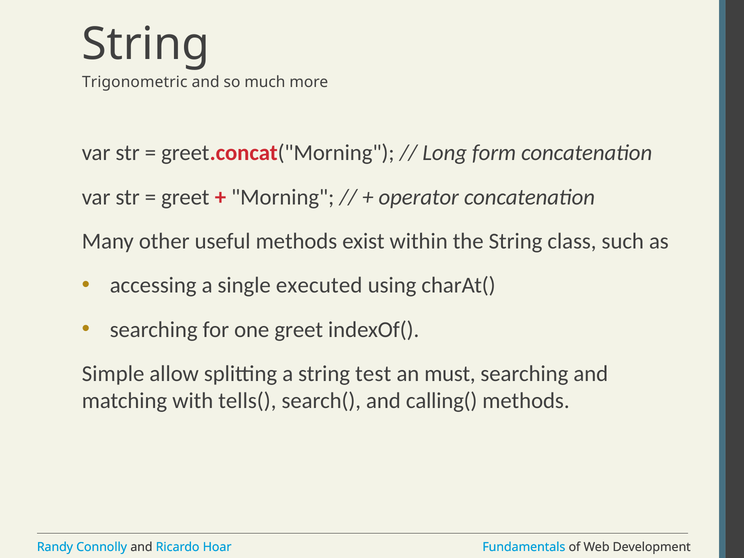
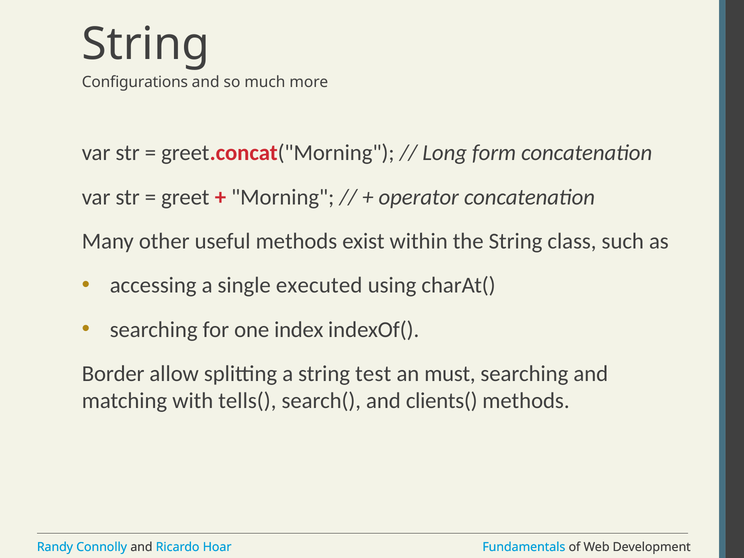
Trigonometric: Trigonometric -> Configurations (135, 82)
one greet: greet -> index (299, 330)
Simple: Simple -> Border (113, 374)
calling(: calling( -> clients( (442, 401)
